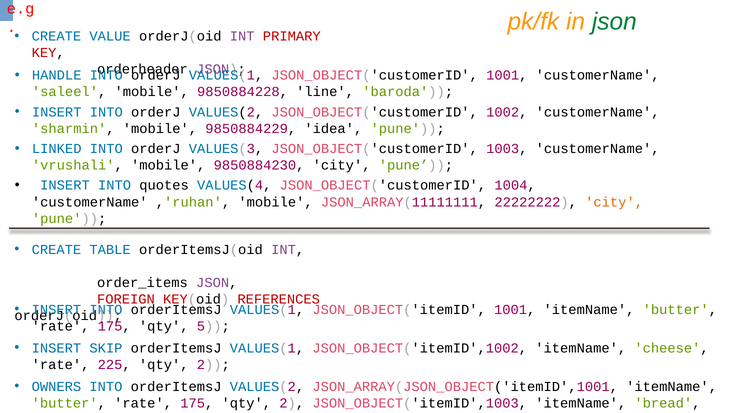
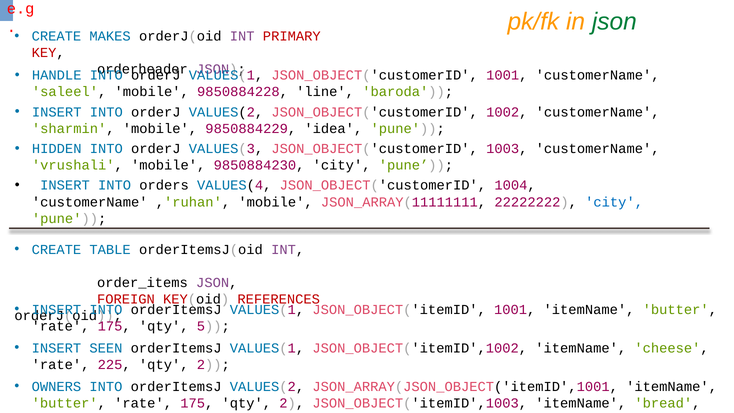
VALUE: VALUE -> MAKES (110, 36)
LINKED: LINKED -> HIDDEN (57, 149)
quotes: quotes -> orders (164, 185)
city colour: orange -> blue (614, 202)
SKIP: SKIP -> SEEN (106, 348)
